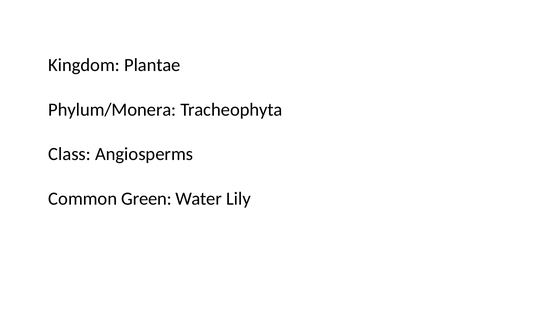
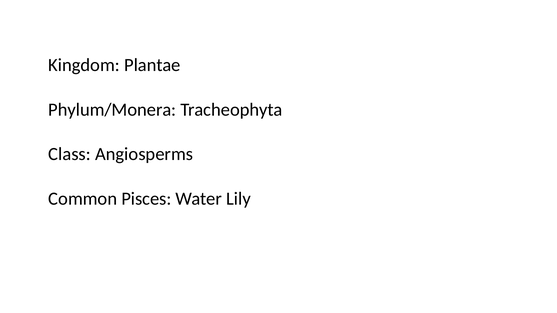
Green: Green -> Pisces (146, 199)
